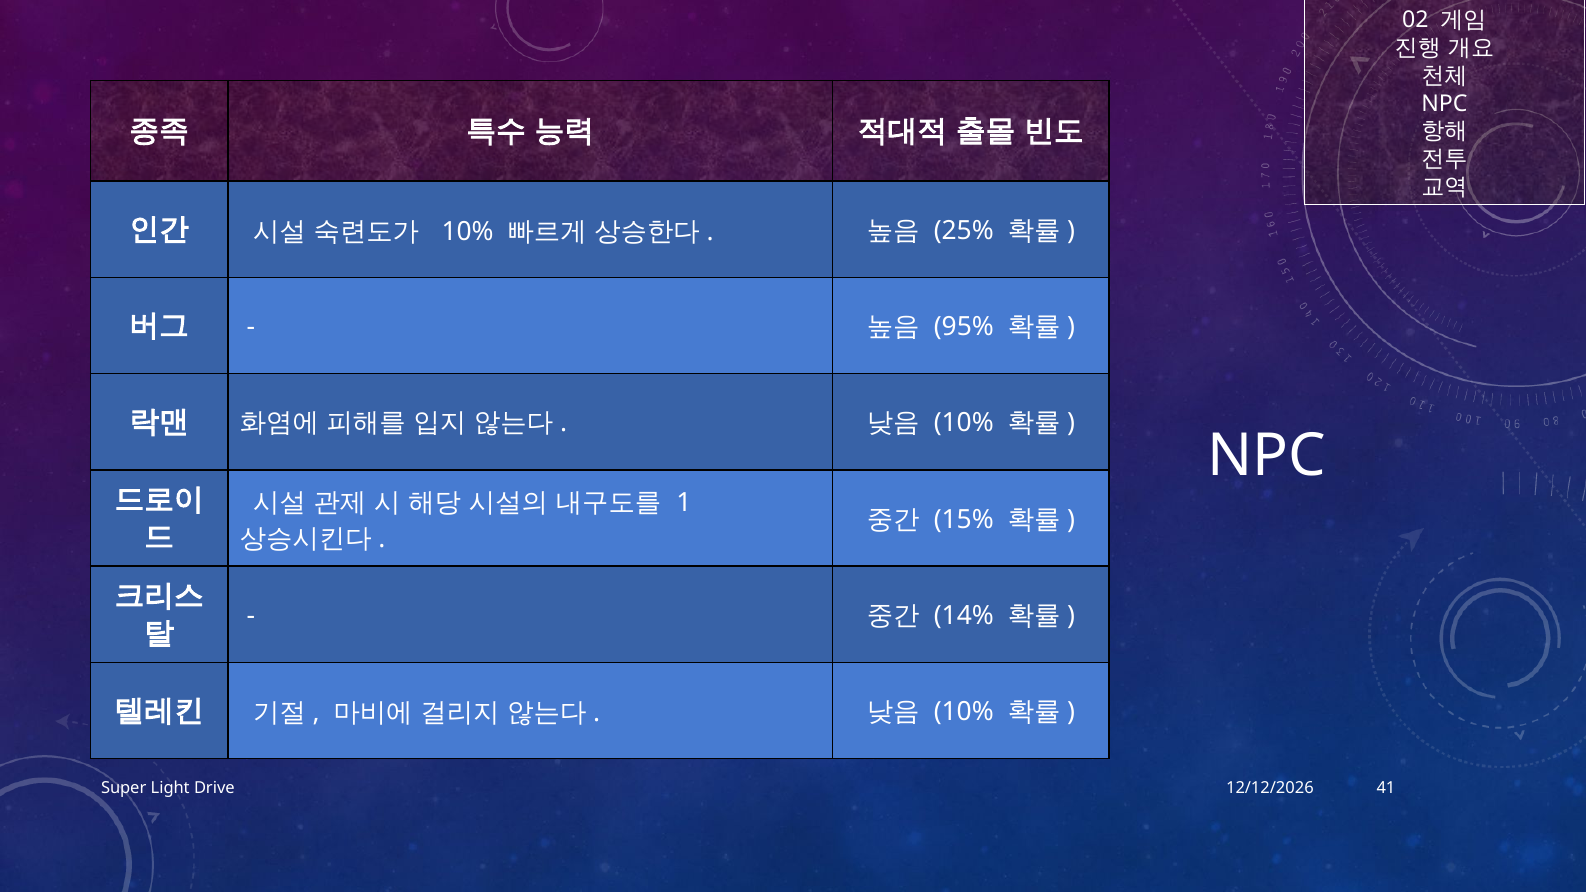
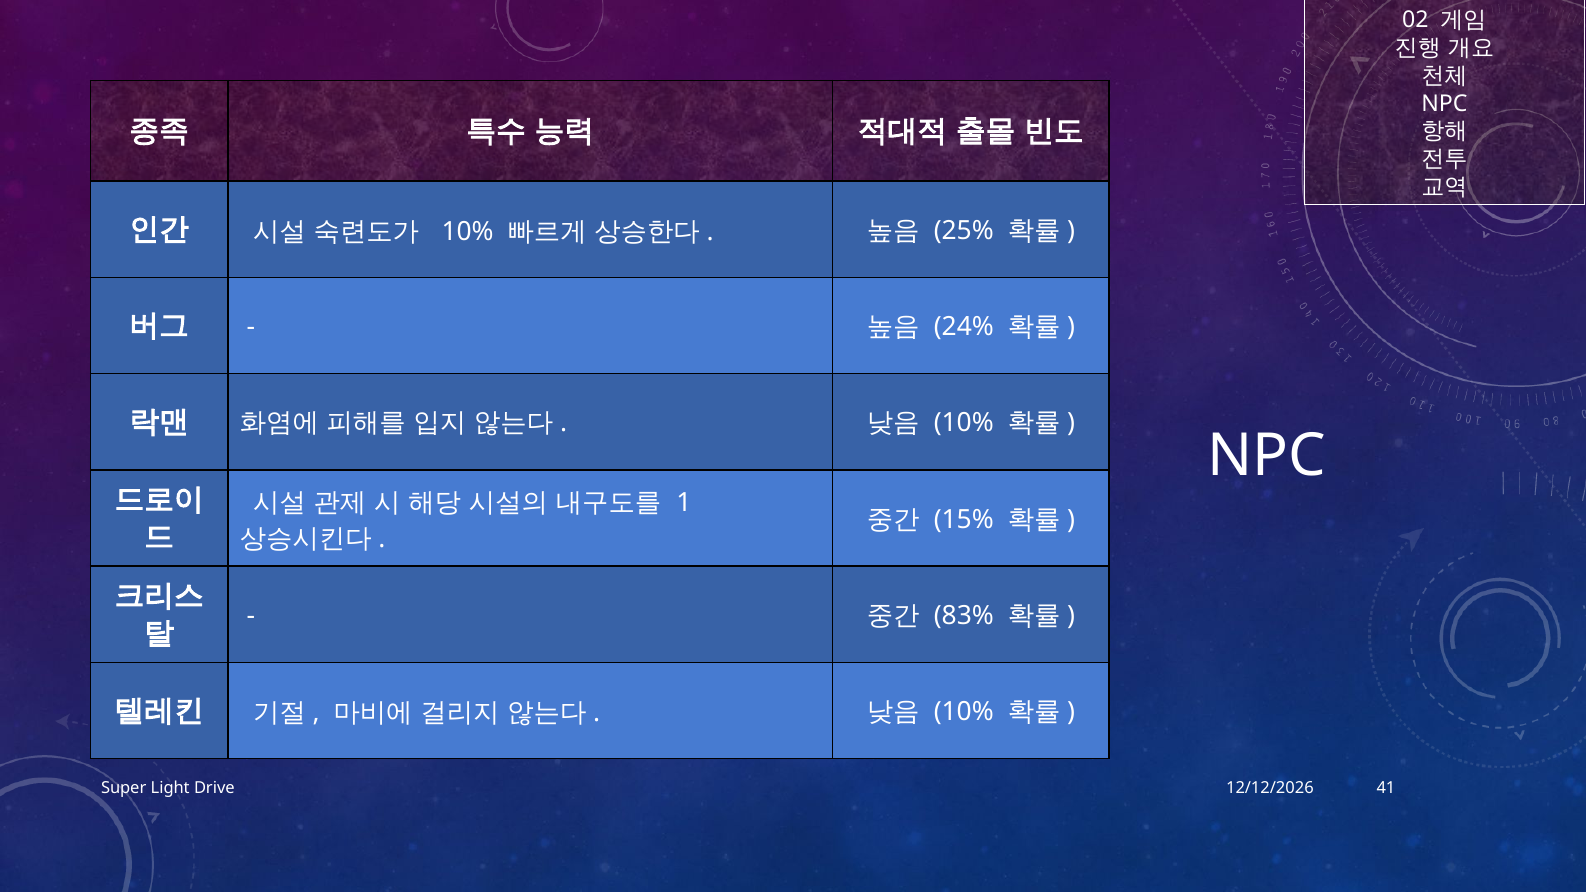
95%: 95% -> 24% (964, 327)
14%: 14% -> 83% (964, 616)
